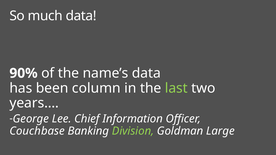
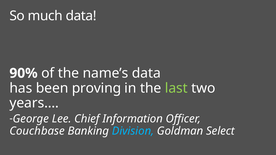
column: column -> proving (96, 88)
Division colour: light green -> light blue (133, 131)
Large: Large -> Select (220, 131)
